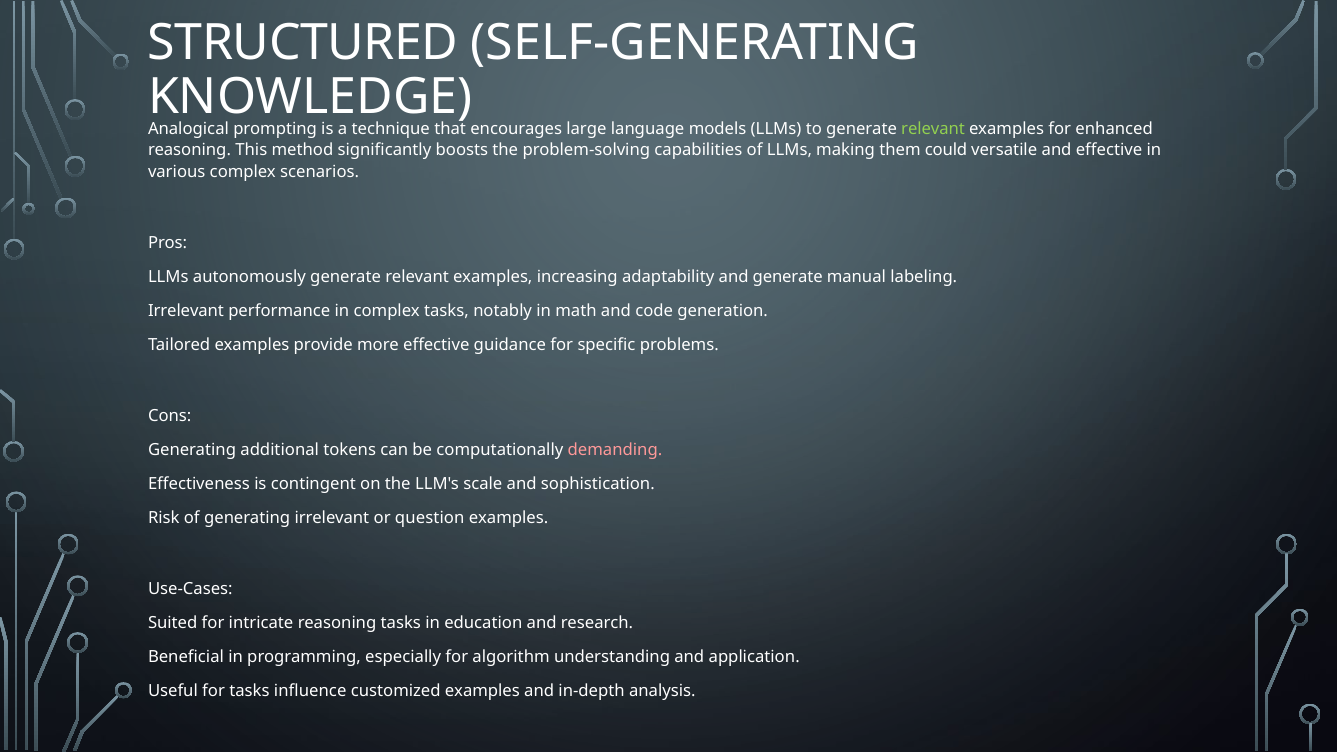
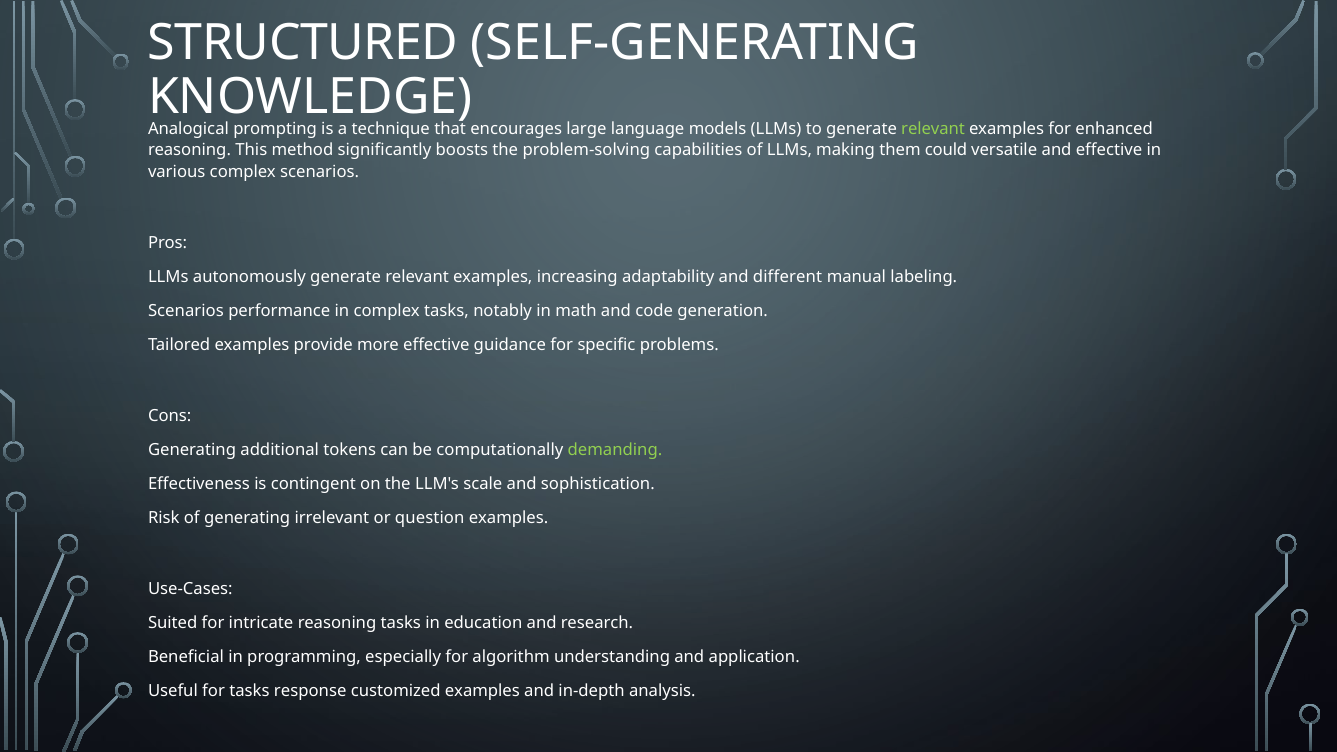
and generate: generate -> different (788, 277)
Irrelevant: Irrelevant -> Scenarios (186, 311)
demanding colour: pink -> light green (615, 450)
influence: influence -> response (310, 691)
